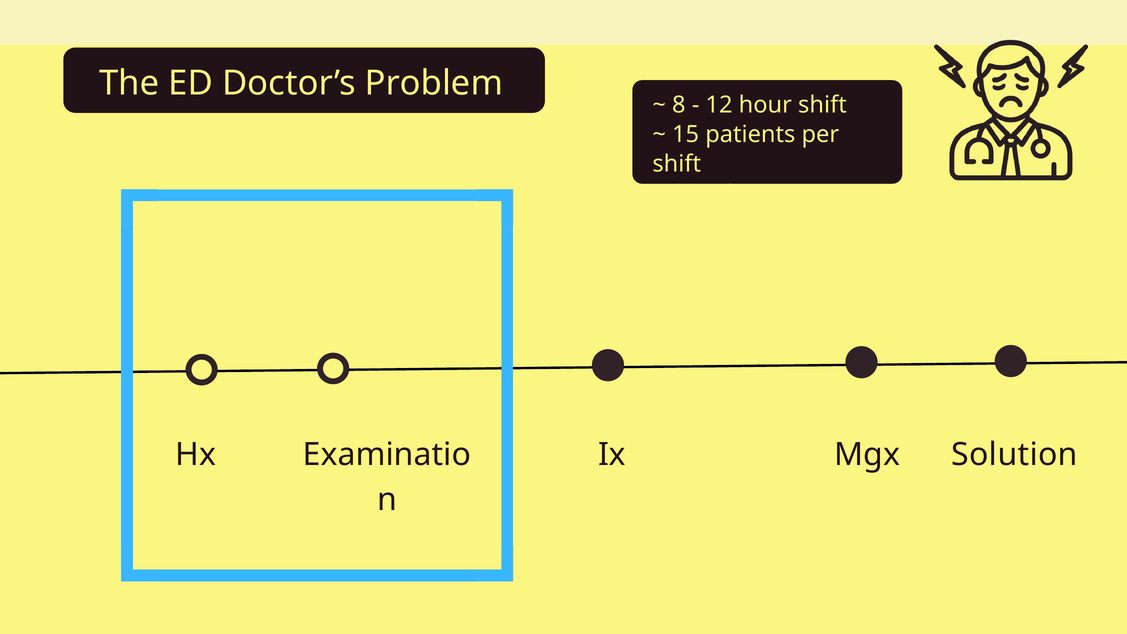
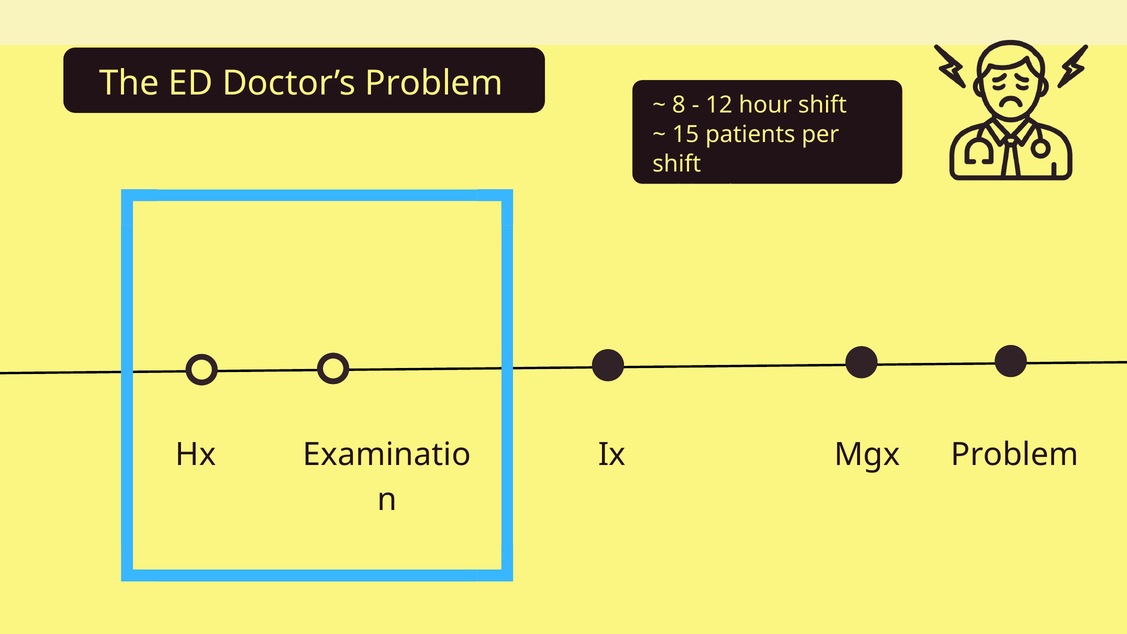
Solution: Solution -> Problem (1015, 455)
